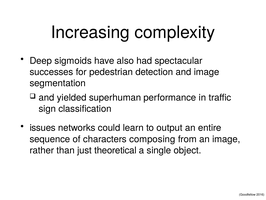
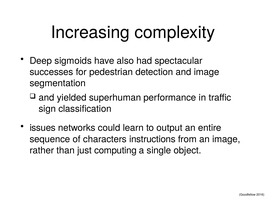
composing: composing -> instructions (152, 139)
theoretical: theoretical -> computing (115, 150)
